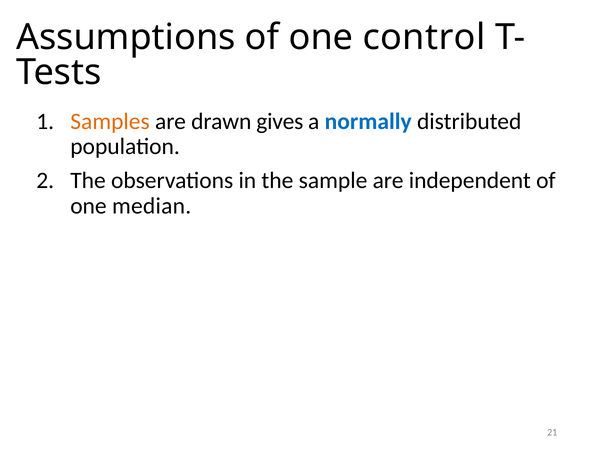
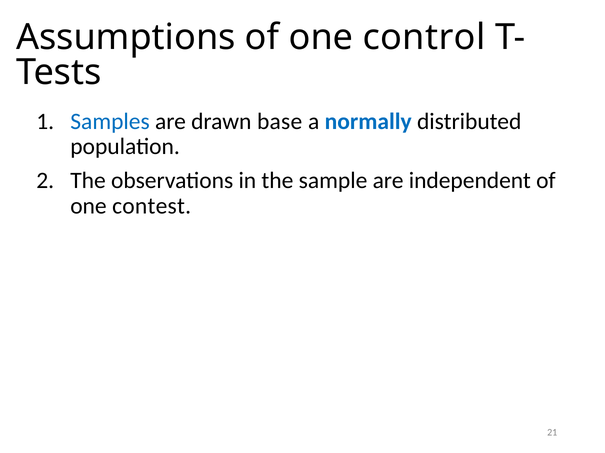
Samples colour: orange -> blue (110, 121)
gives: gives -> base (280, 121)
median: median -> contest (152, 206)
